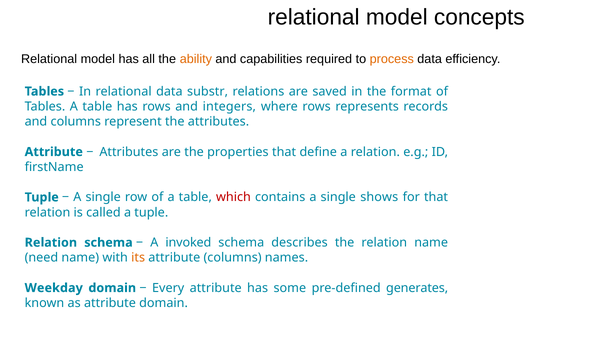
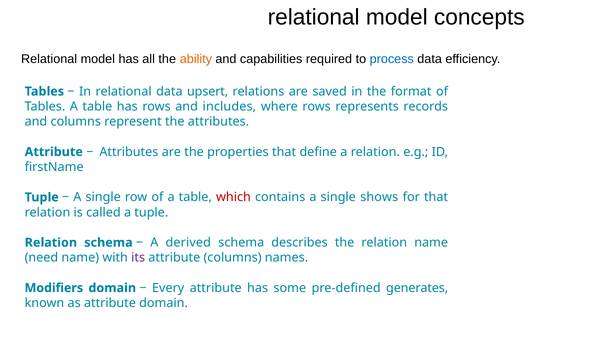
process colour: orange -> blue (392, 59)
substr: substr -> upsert (208, 92)
integers: integers -> includes (229, 107)
invoked: invoked -> derived (188, 243)
its colour: orange -> purple (138, 258)
Weekday: Weekday -> Modifiers (54, 288)
